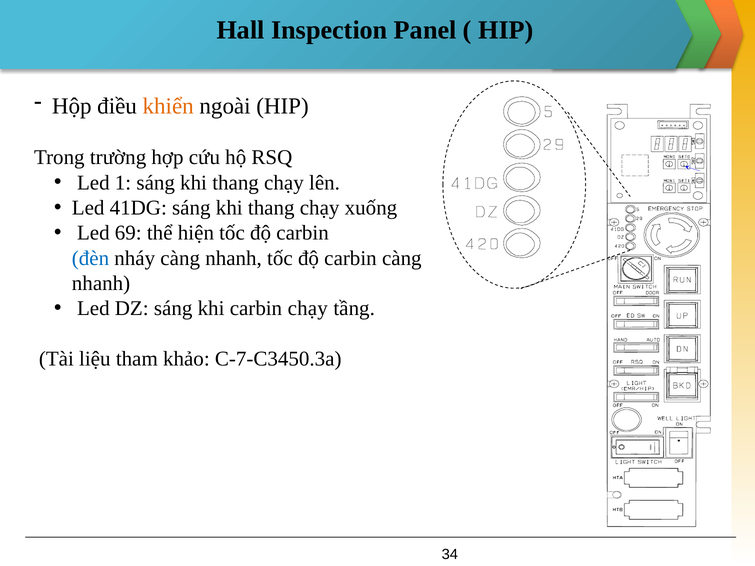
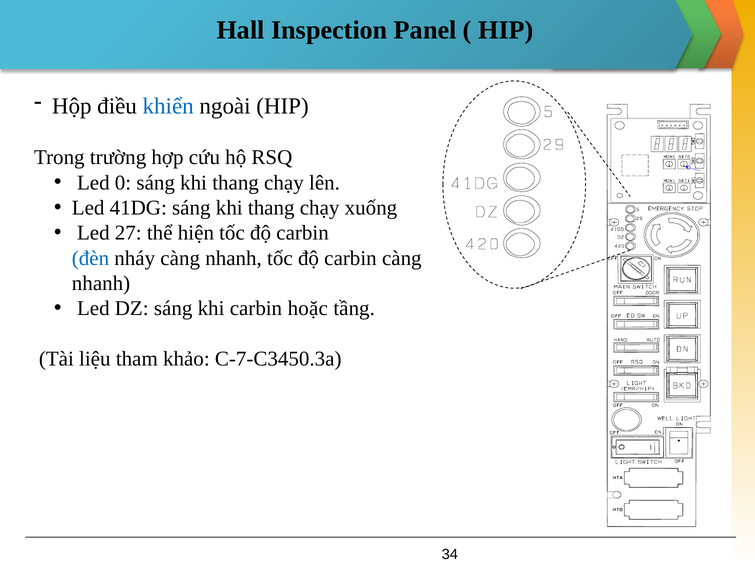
khiển colour: orange -> blue (168, 106)
1: 1 -> 0 (123, 183)
69: 69 -> 27 (128, 233)
carbin chạy: chạy -> hoặc (308, 309)
